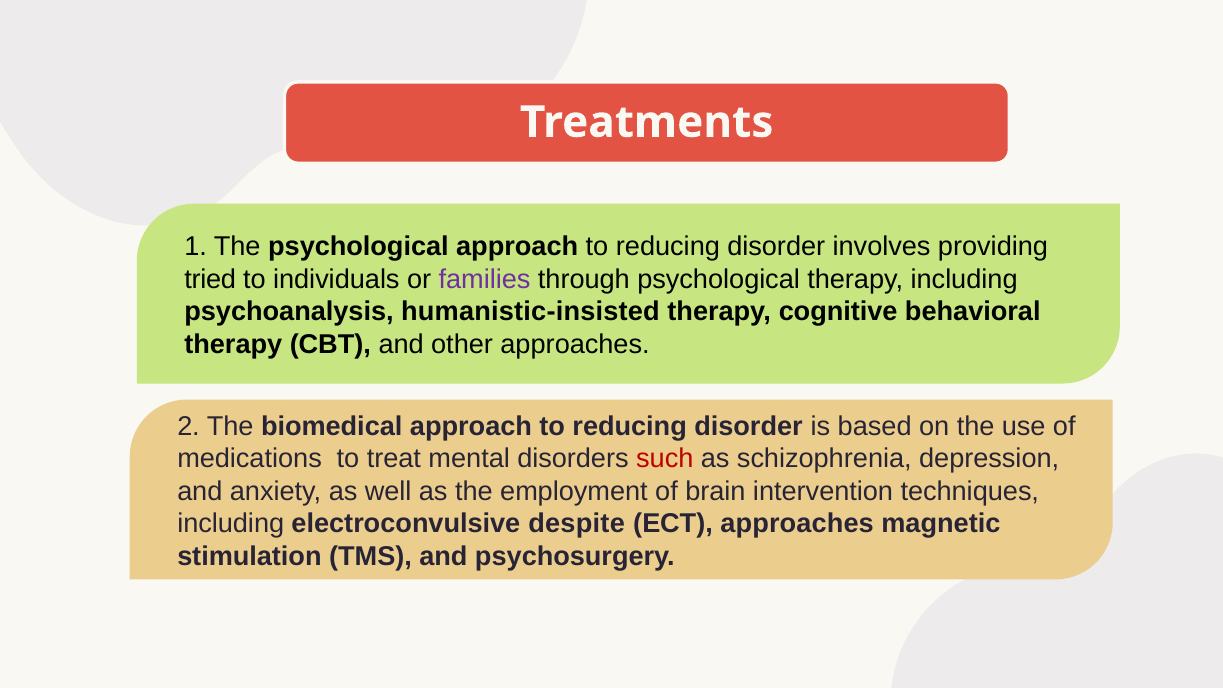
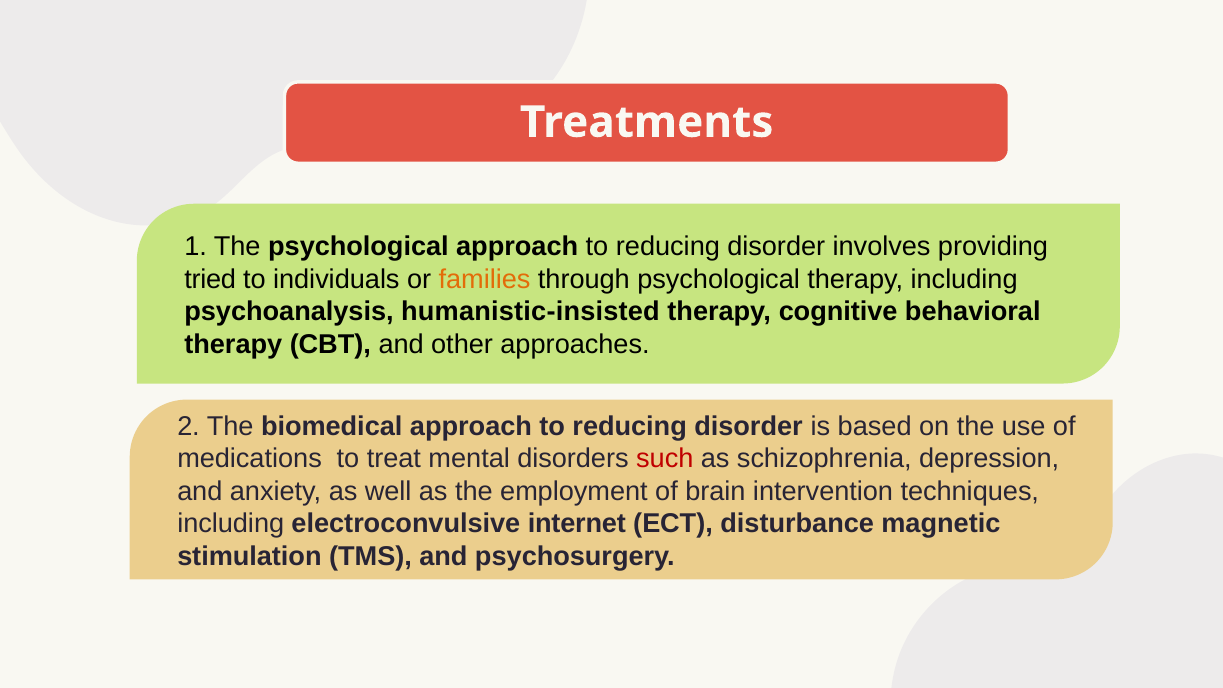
families colour: purple -> orange (485, 279)
despite: despite -> internet (577, 524)
ECT approaches: approaches -> disturbance (797, 524)
